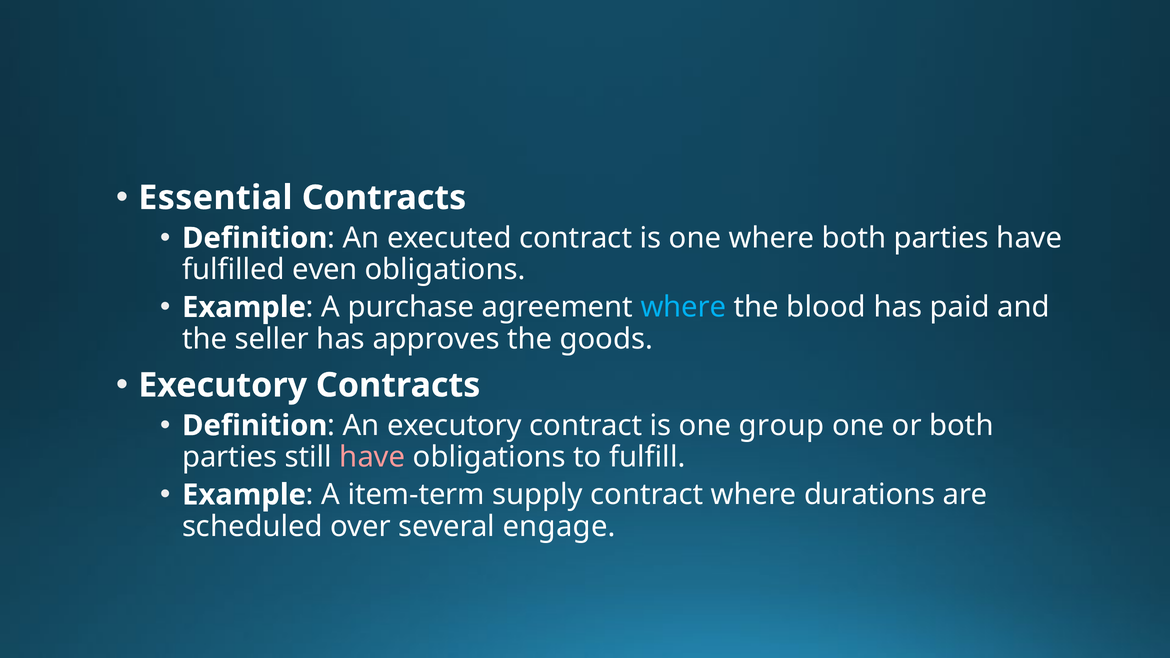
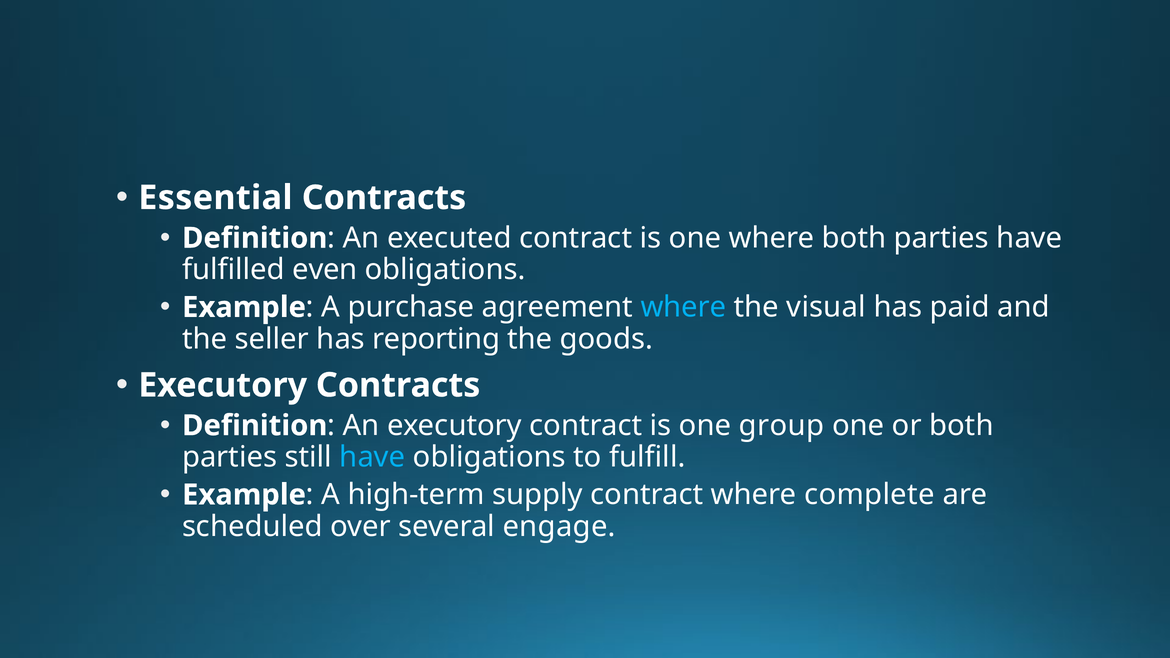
blood: blood -> visual (826, 307)
approves: approves -> reporting (436, 339)
have colour: pink -> light blue (372, 457)
item-term: item-term -> high-term (416, 495)
durations: durations -> complete (869, 495)
